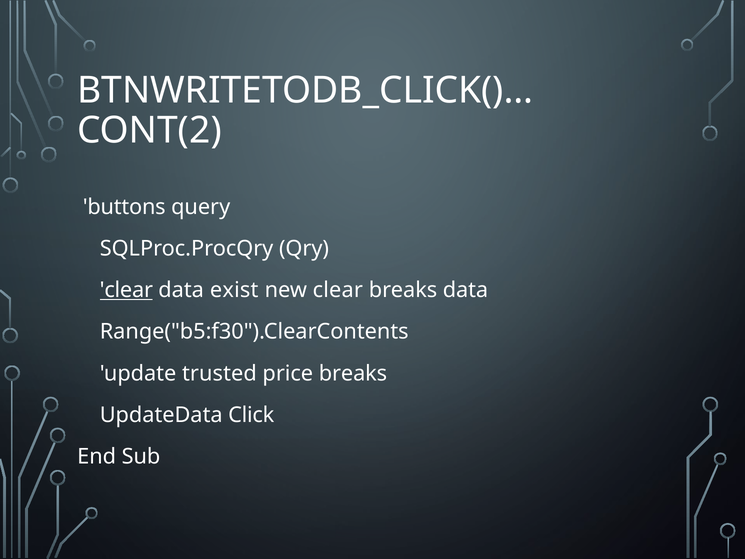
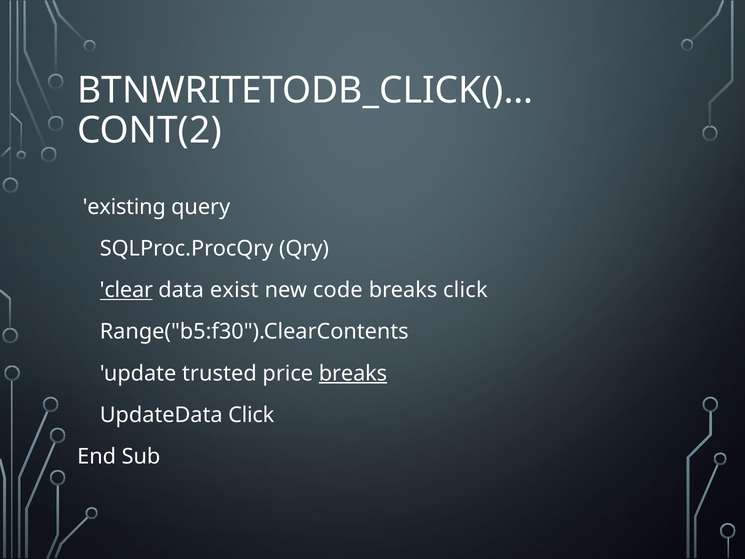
buttons: buttons -> existing (124, 207)
new clear: clear -> code (338, 290)
breaks data: data -> click (465, 290)
breaks underline: none -> present (353, 373)
